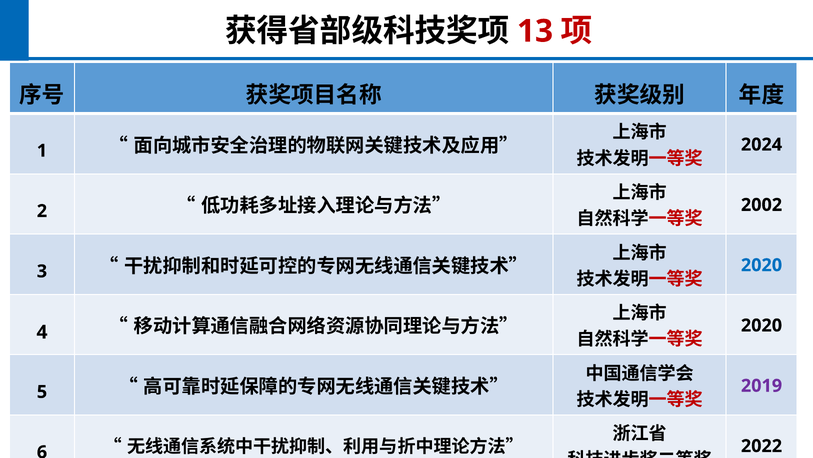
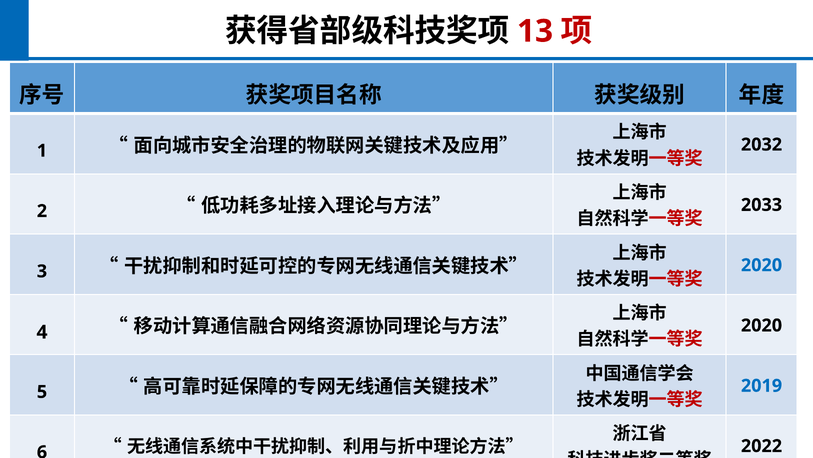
2024: 2024 -> 2032 (762, 144)
2002: 2002 -> 2033 (762, 205)
2019 colour: purple -> blue (762, 385)
